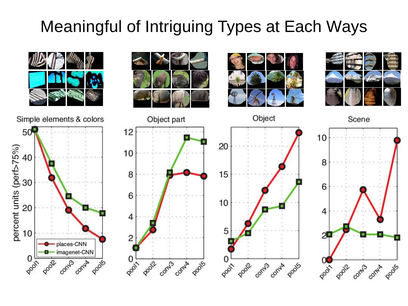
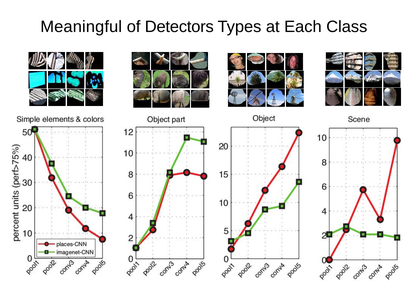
Intriguing: Intriguing -> Detectors (179, 27)
Ways: Ways -> Class (347, 27)
